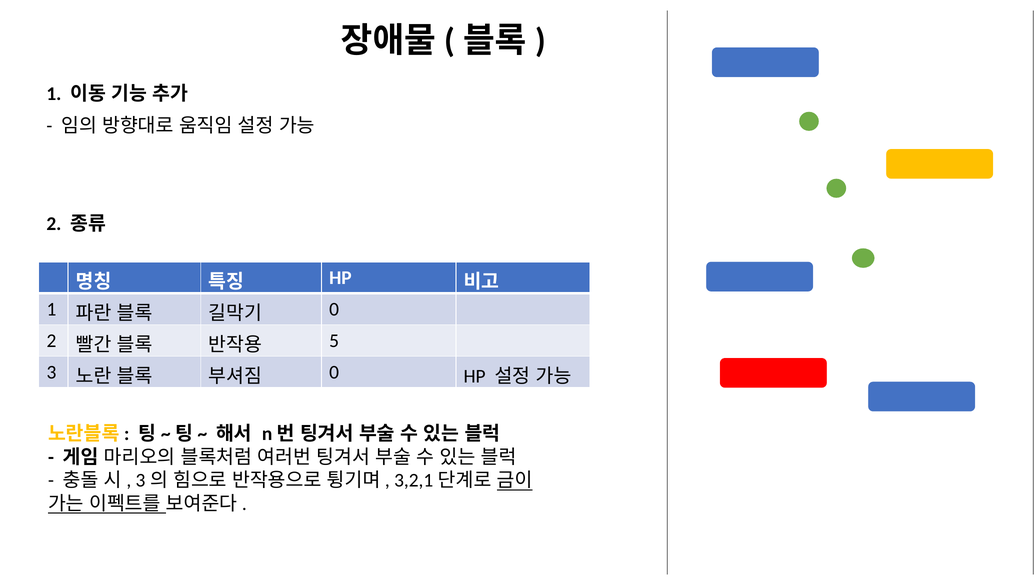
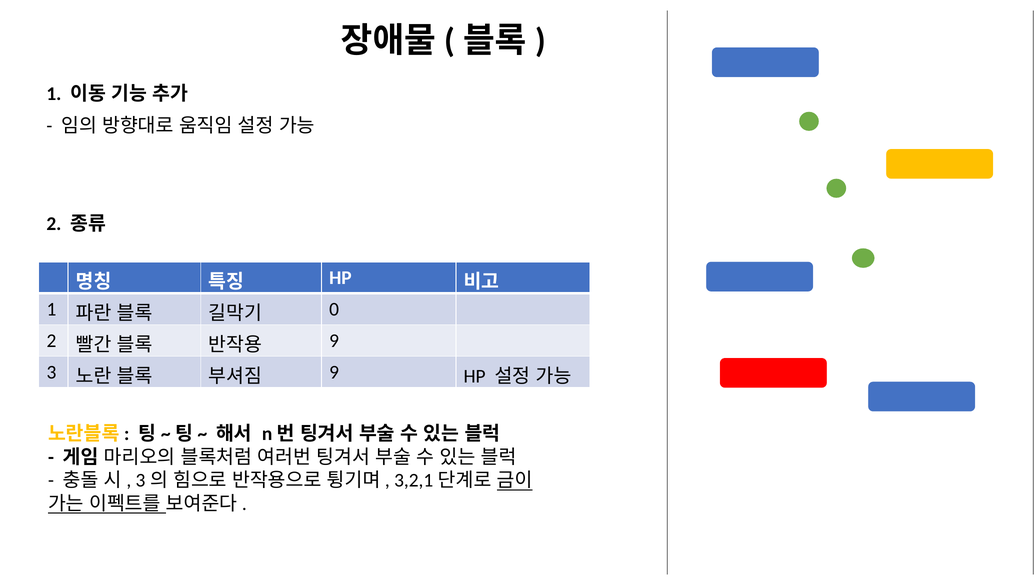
5: 5 -> 9 (334, 340)
0: 0 -> 9 (334, 372)
